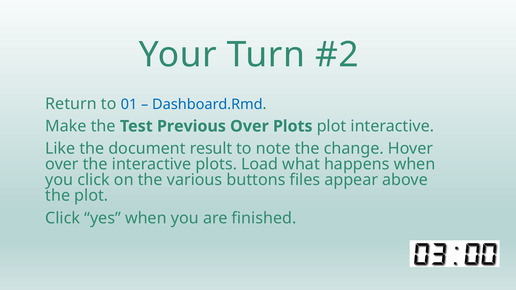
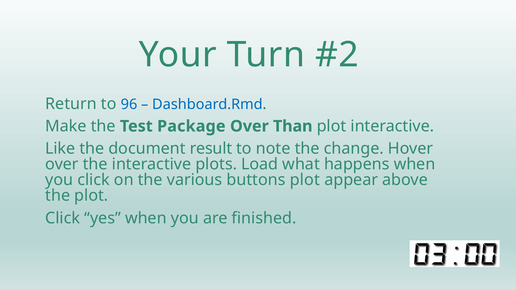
01: 01 -> 96 (129, 104)
Previous: Previous -> Package (191, 126)
Over Plots: Plots -> Than (293, 126)
buttons files: files -> plot (305, 180)
